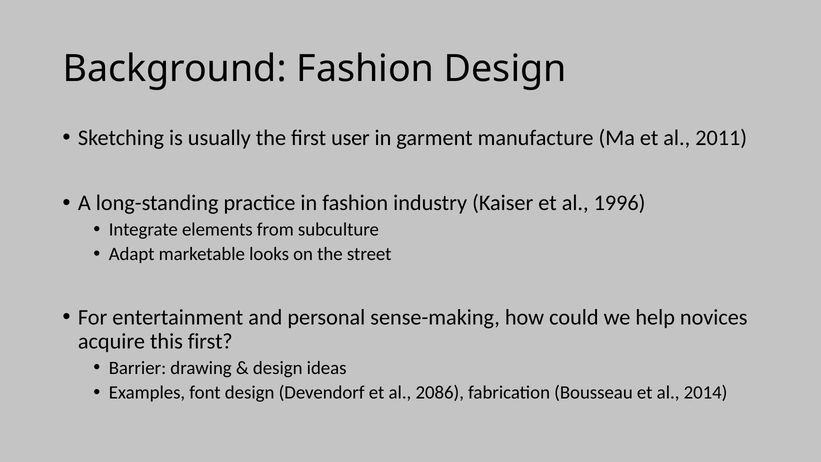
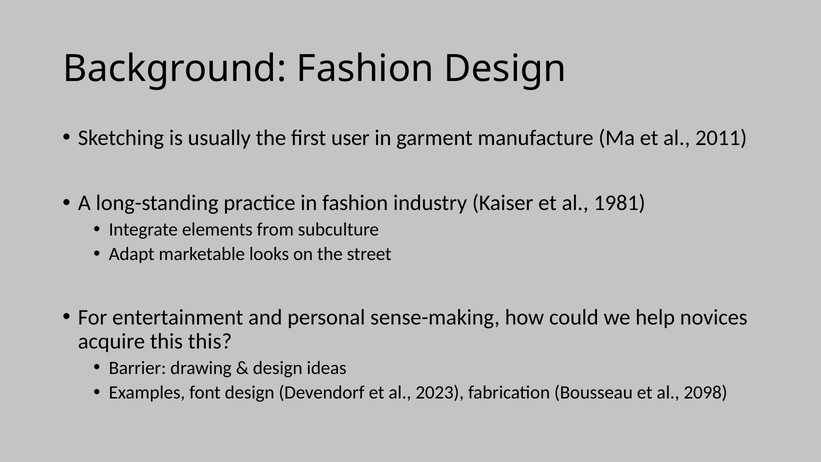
1996: 1996 -> 1981 (620, 203)
this first: first -> this (210, 341)
2086: 2086 -> 2023 (440, 392)
2014: 2014 -> 2098 (706, 392)
